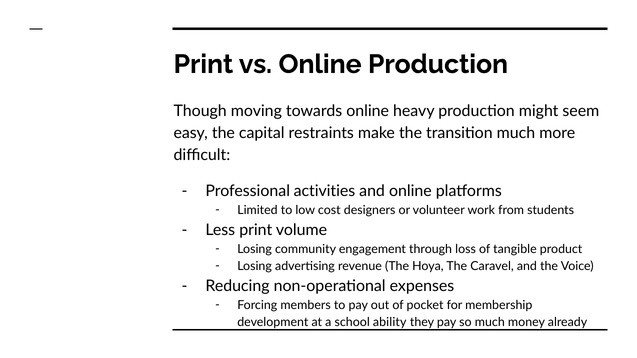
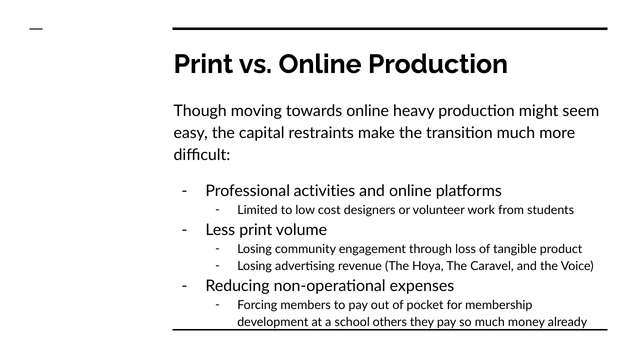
ability: ability -> others (390, 322)
